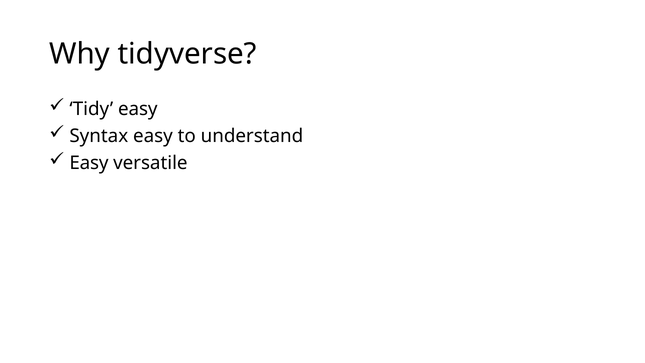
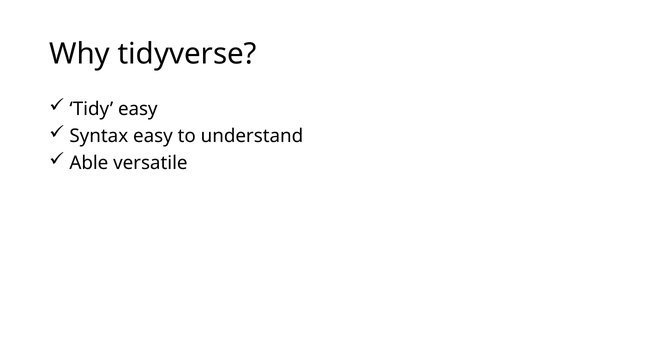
Easy: Easy -> Able (89, 163)
